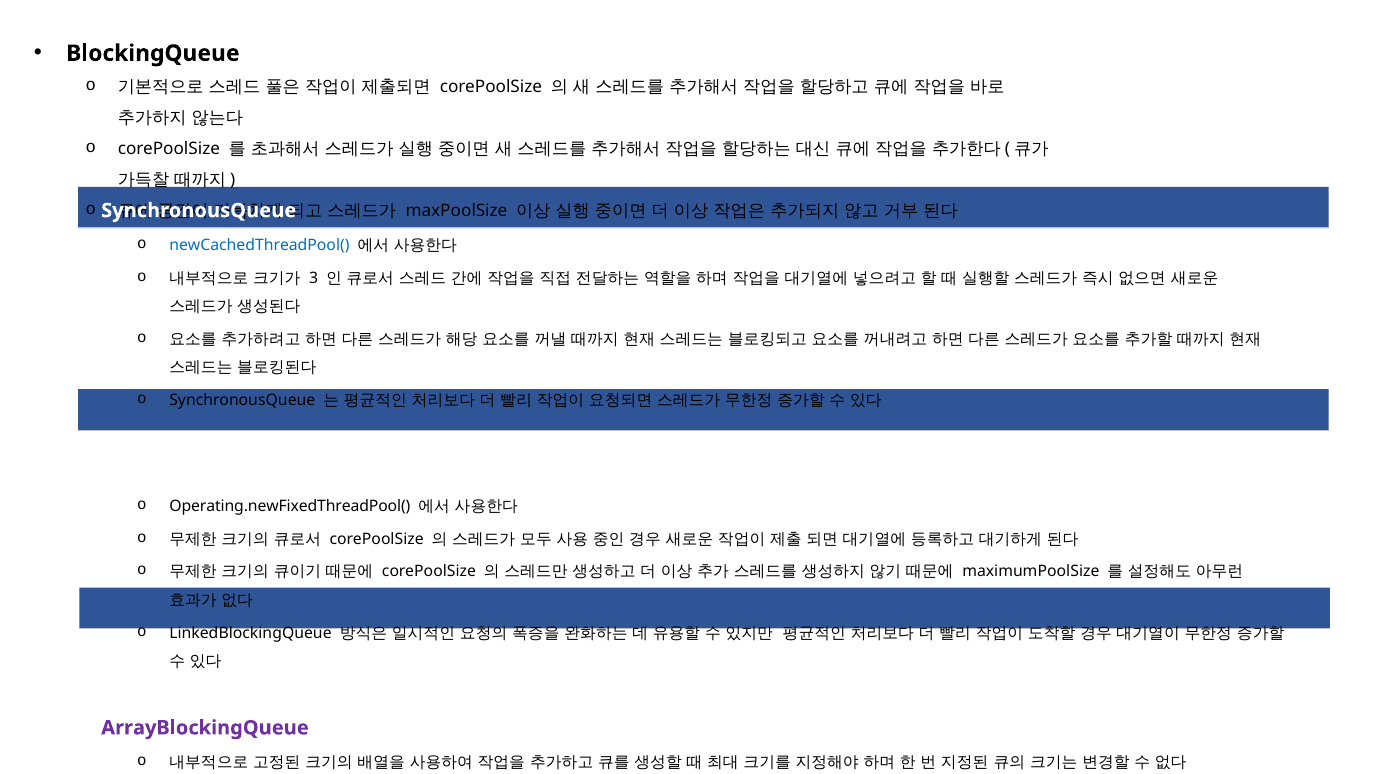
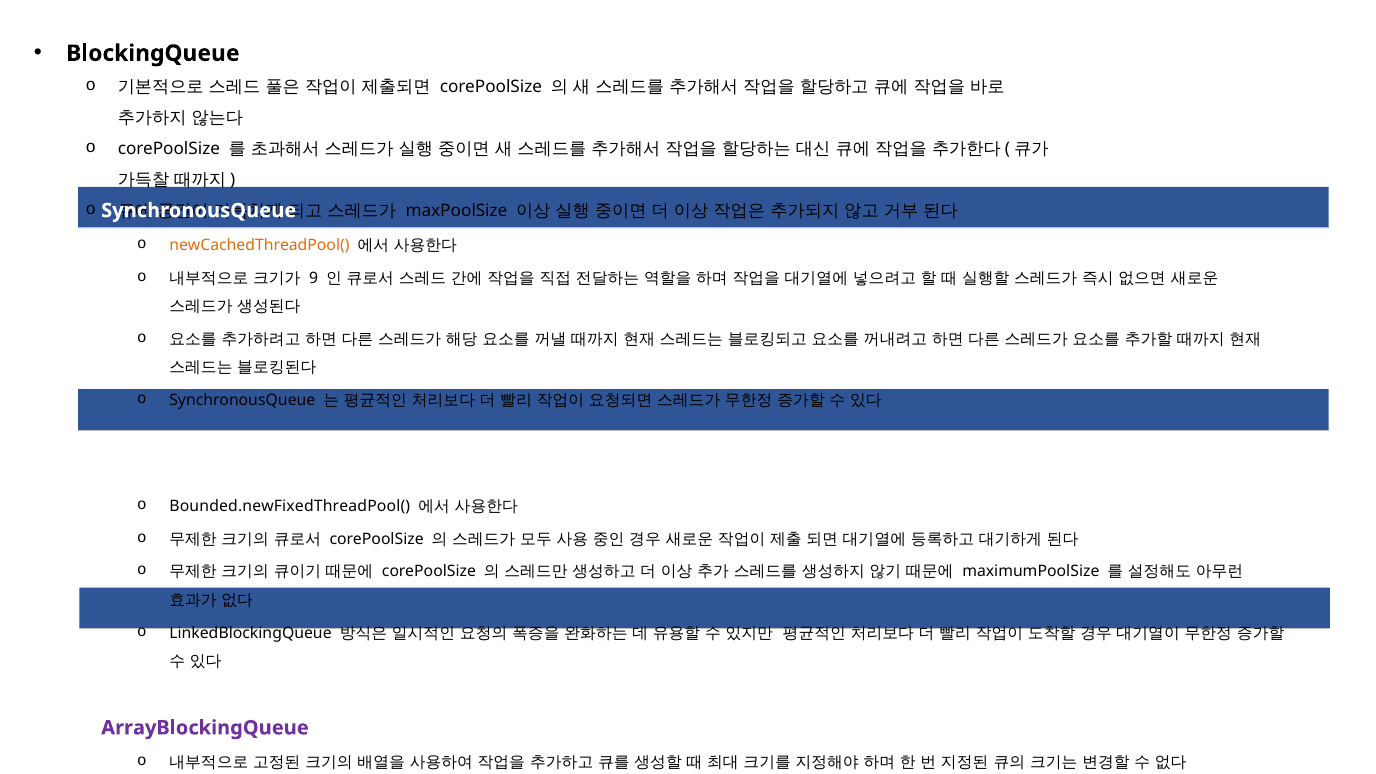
newCachedThreadPool( colour: blue -> orange (259, 246)
3: 3 -> 9 (314, 278)
Operating.newFixedThreadPool(: Operating.newFixedThreadPool( -> Bounded.newFixedThreadPool( (290, 506)
